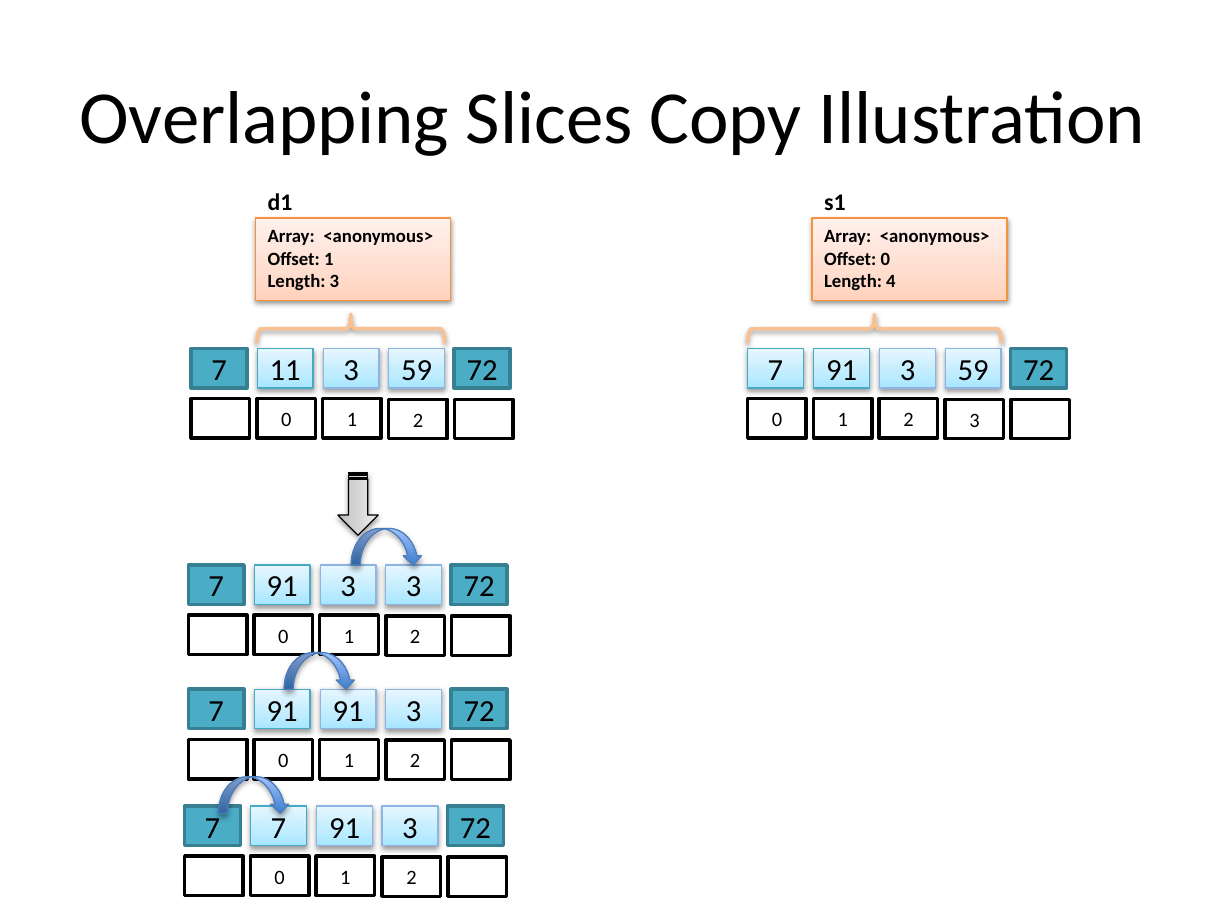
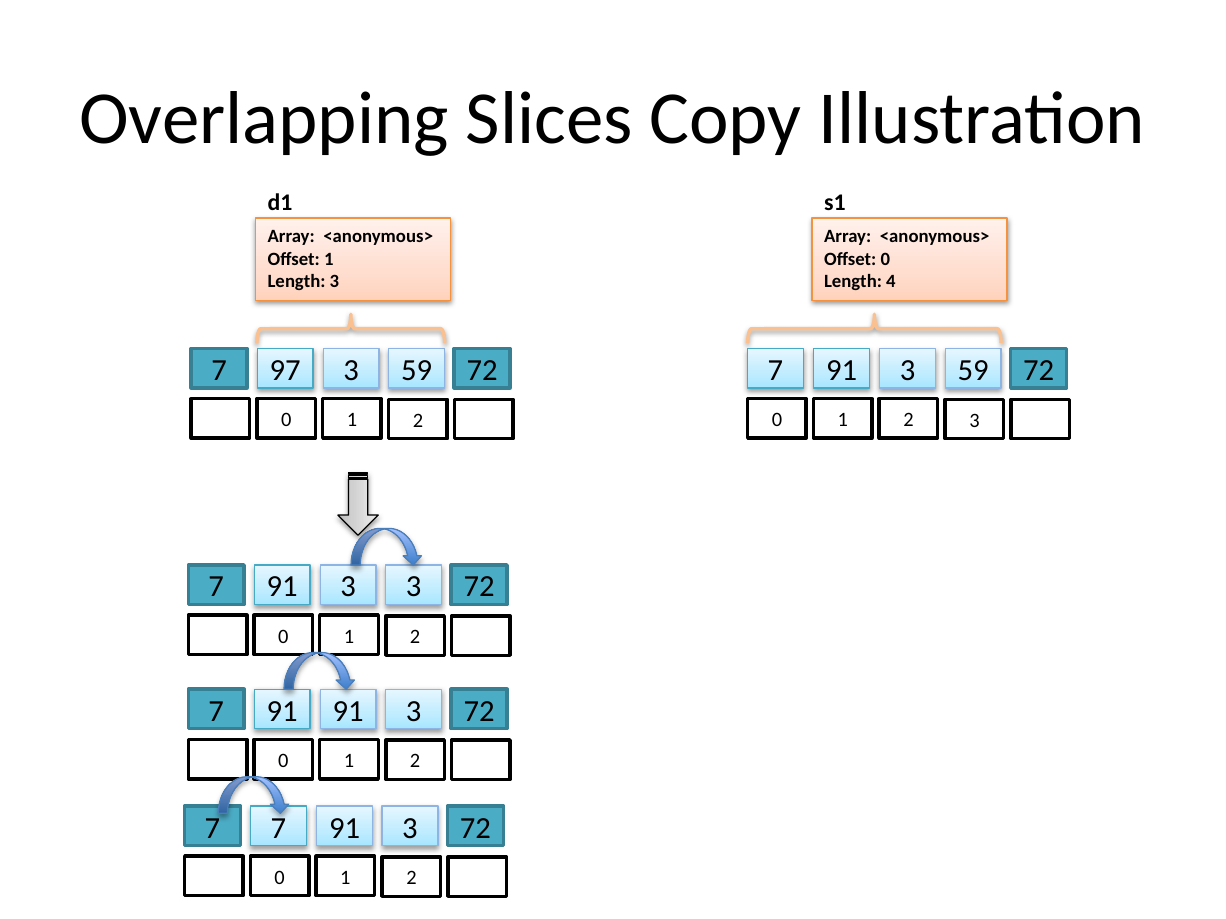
11: 11 -> 97 (285, 371)
